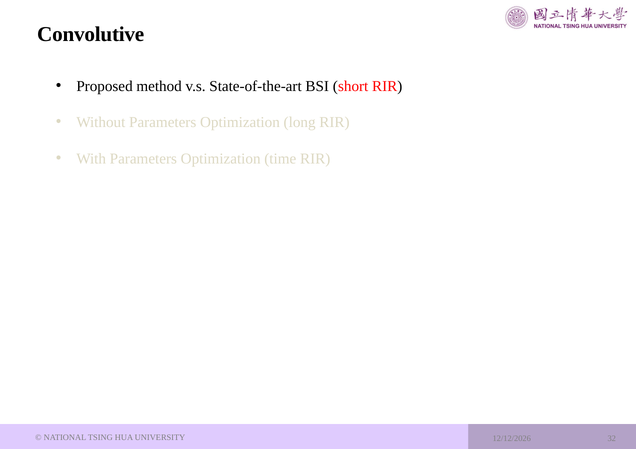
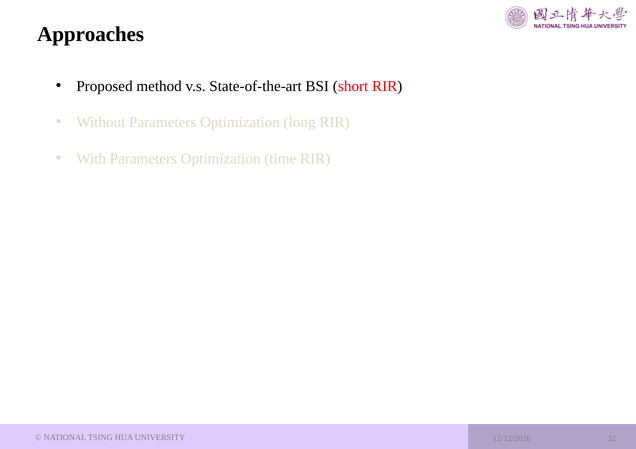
Convolutive: Convolutive -> Approaches (91, 34)
